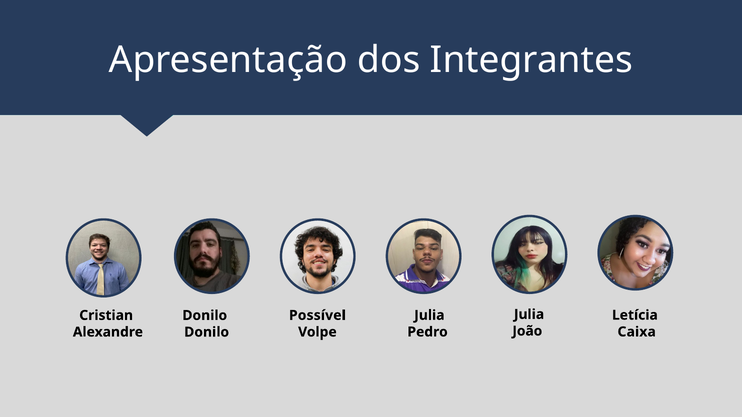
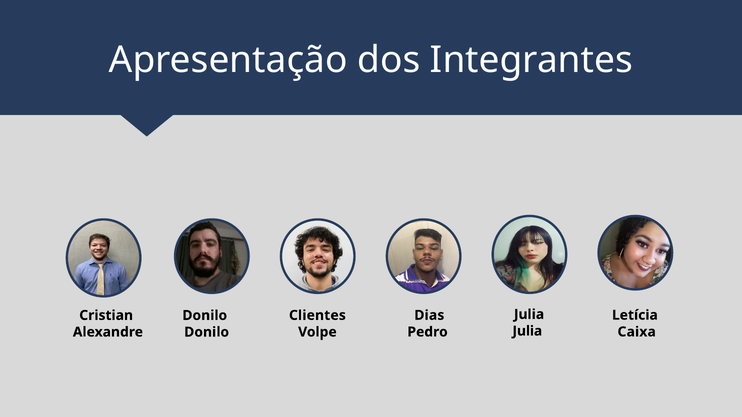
Julia: Julia -> Dias (429, 316)
Possível: Possível -> Clientes (317, 316)
João: João -> Julia (527, 331)
